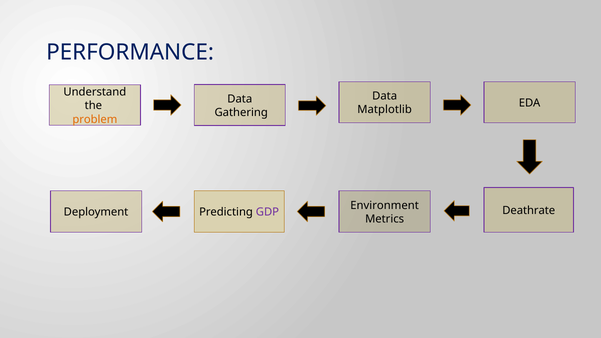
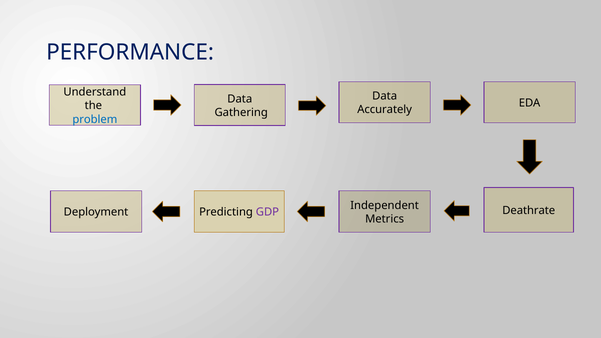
Matplotlib: Matplotlib -> Accurately (385, 110)
problem colour: orange -> blue (95, 119)
Environment: Environment -> Independent (385, 206)
